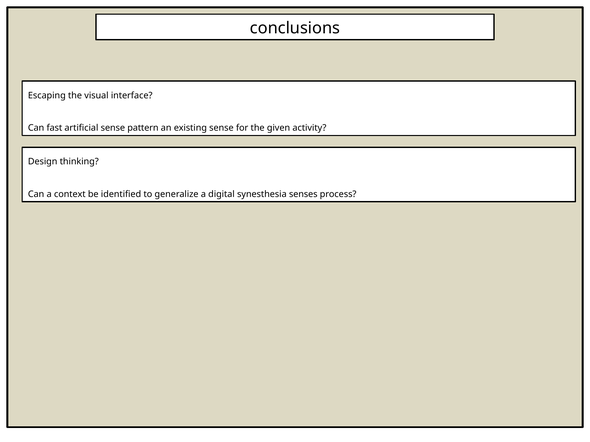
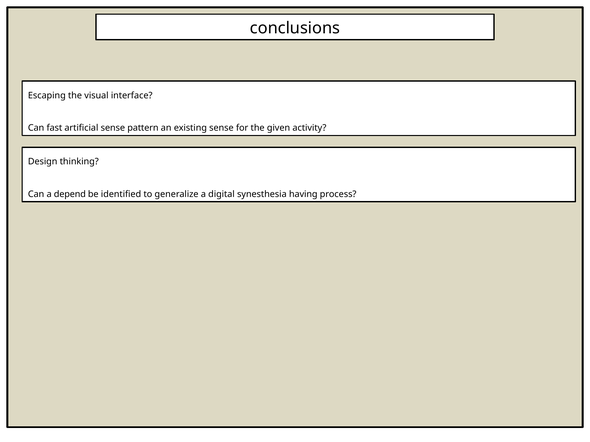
context: context -> depend (70, 194)
senses: senses -> having (303, 194)
